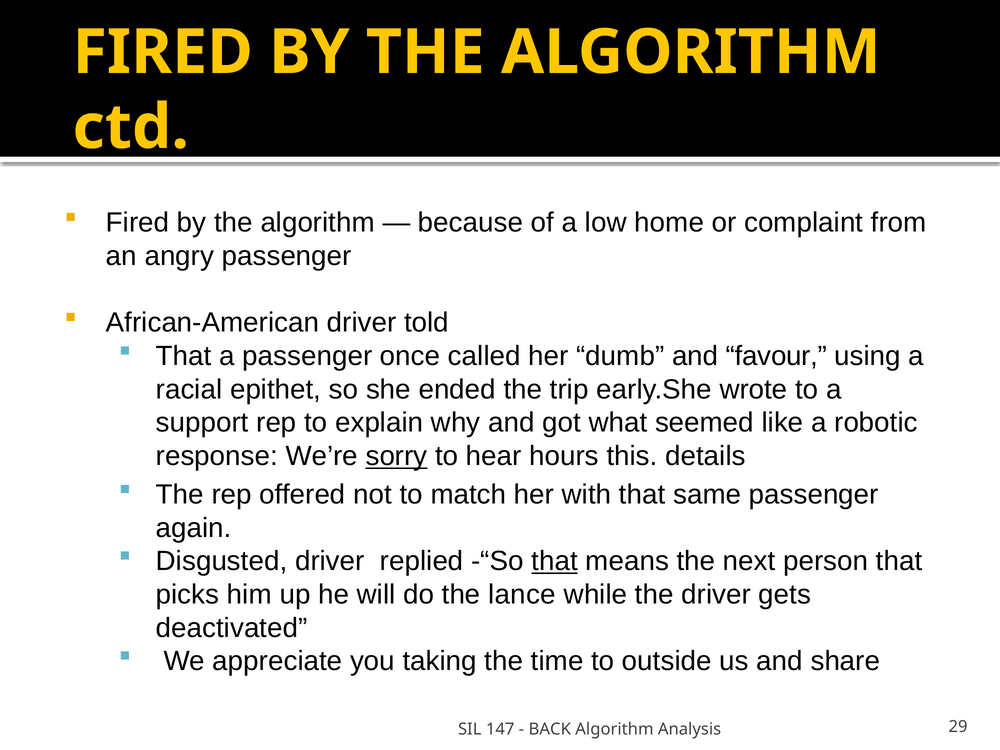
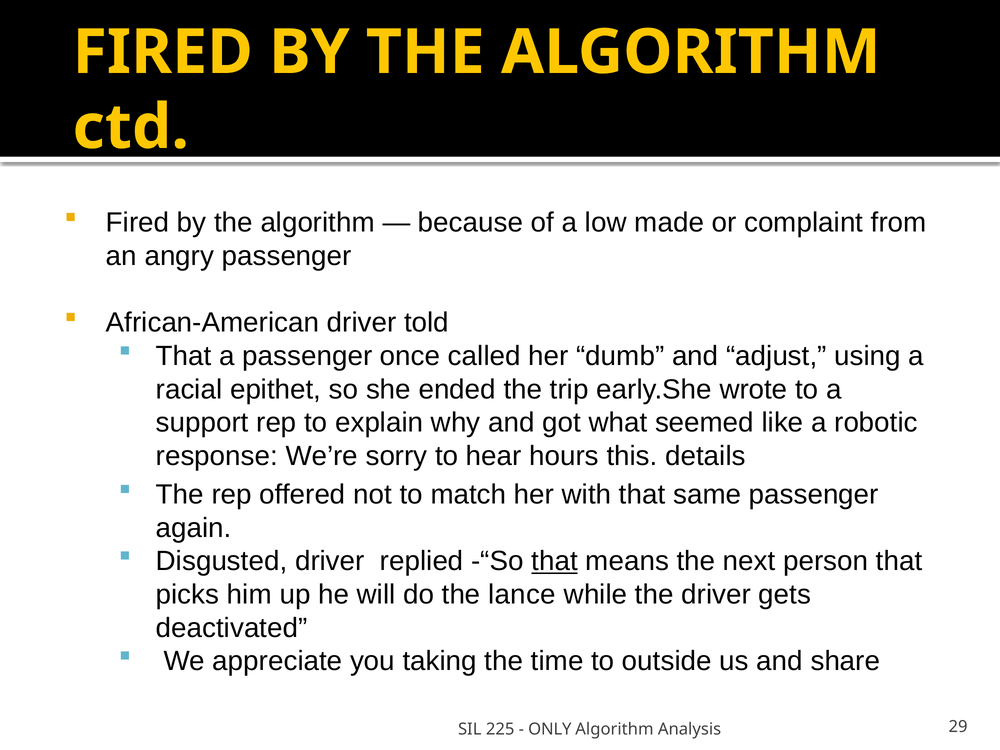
home: home -> made (669, 223)
favour: favour -> adjust (776, 356)
sorry underline: present -> none (396, 456)
147: 147 -> 225 (500, 729)
BACK: BACK -> ONLY (550, 729)
